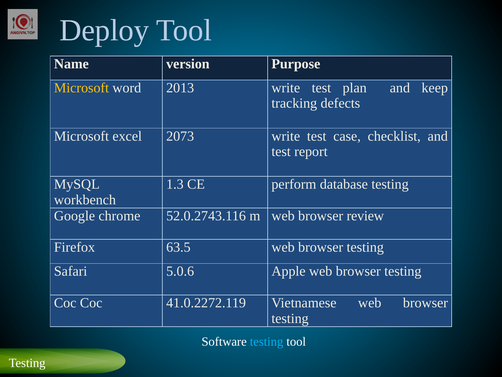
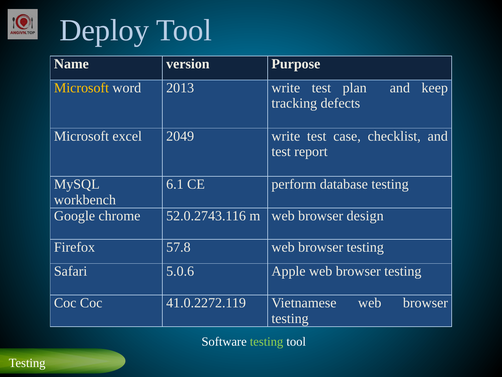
2073: 2073 -> 2049 (180, 136)
1.3: 1.3 -> 6.1 (175, 184)
review: review -> design (365, 215)
63.5: 63.5 -> 57.8 (178, 247)
testing colour: light blue -> light green (267, 341)
